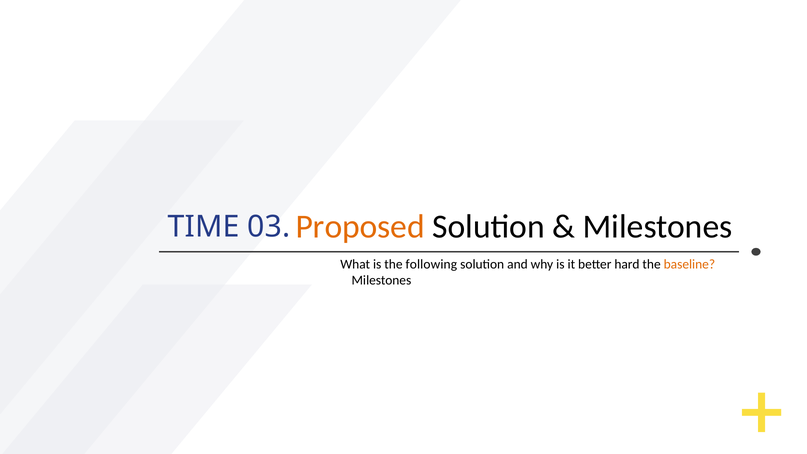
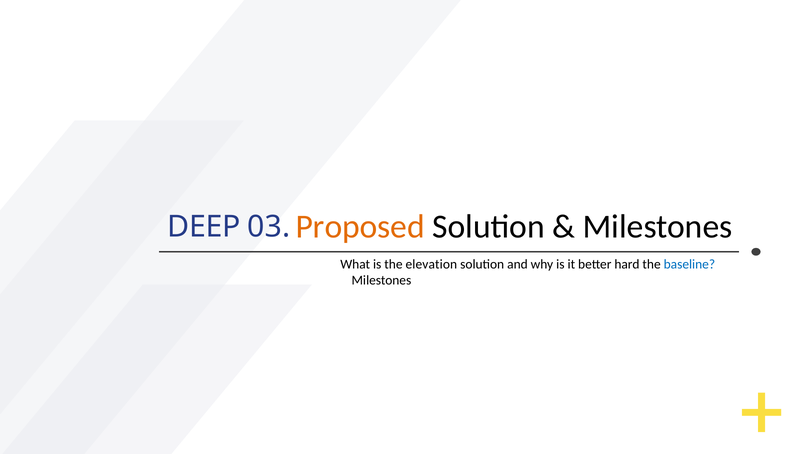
TIME: TIME -> DEEP (204, 227)
following: following -> elevation (431, 264)
baseline colour: orange -> blue (689, 264)
